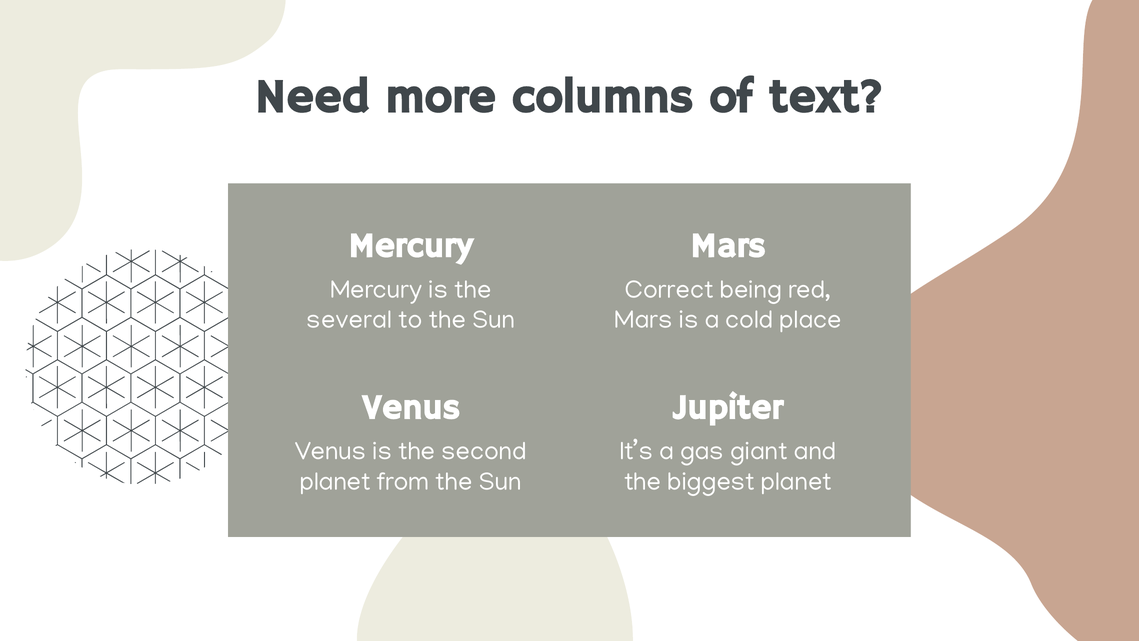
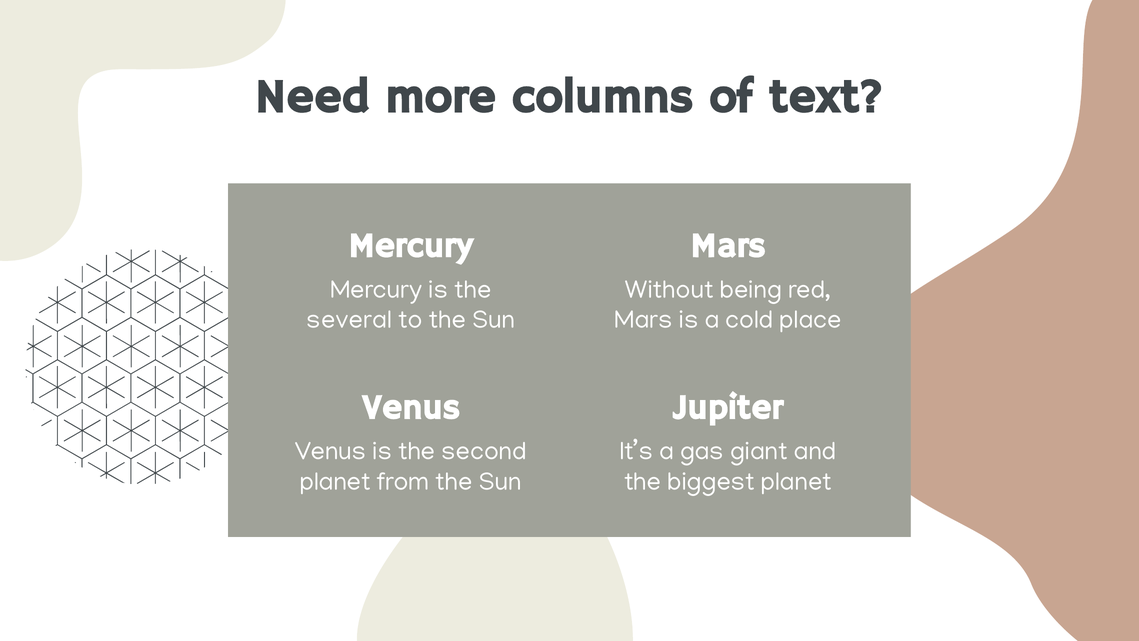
Correct: Correct -> Without (669, 289)
